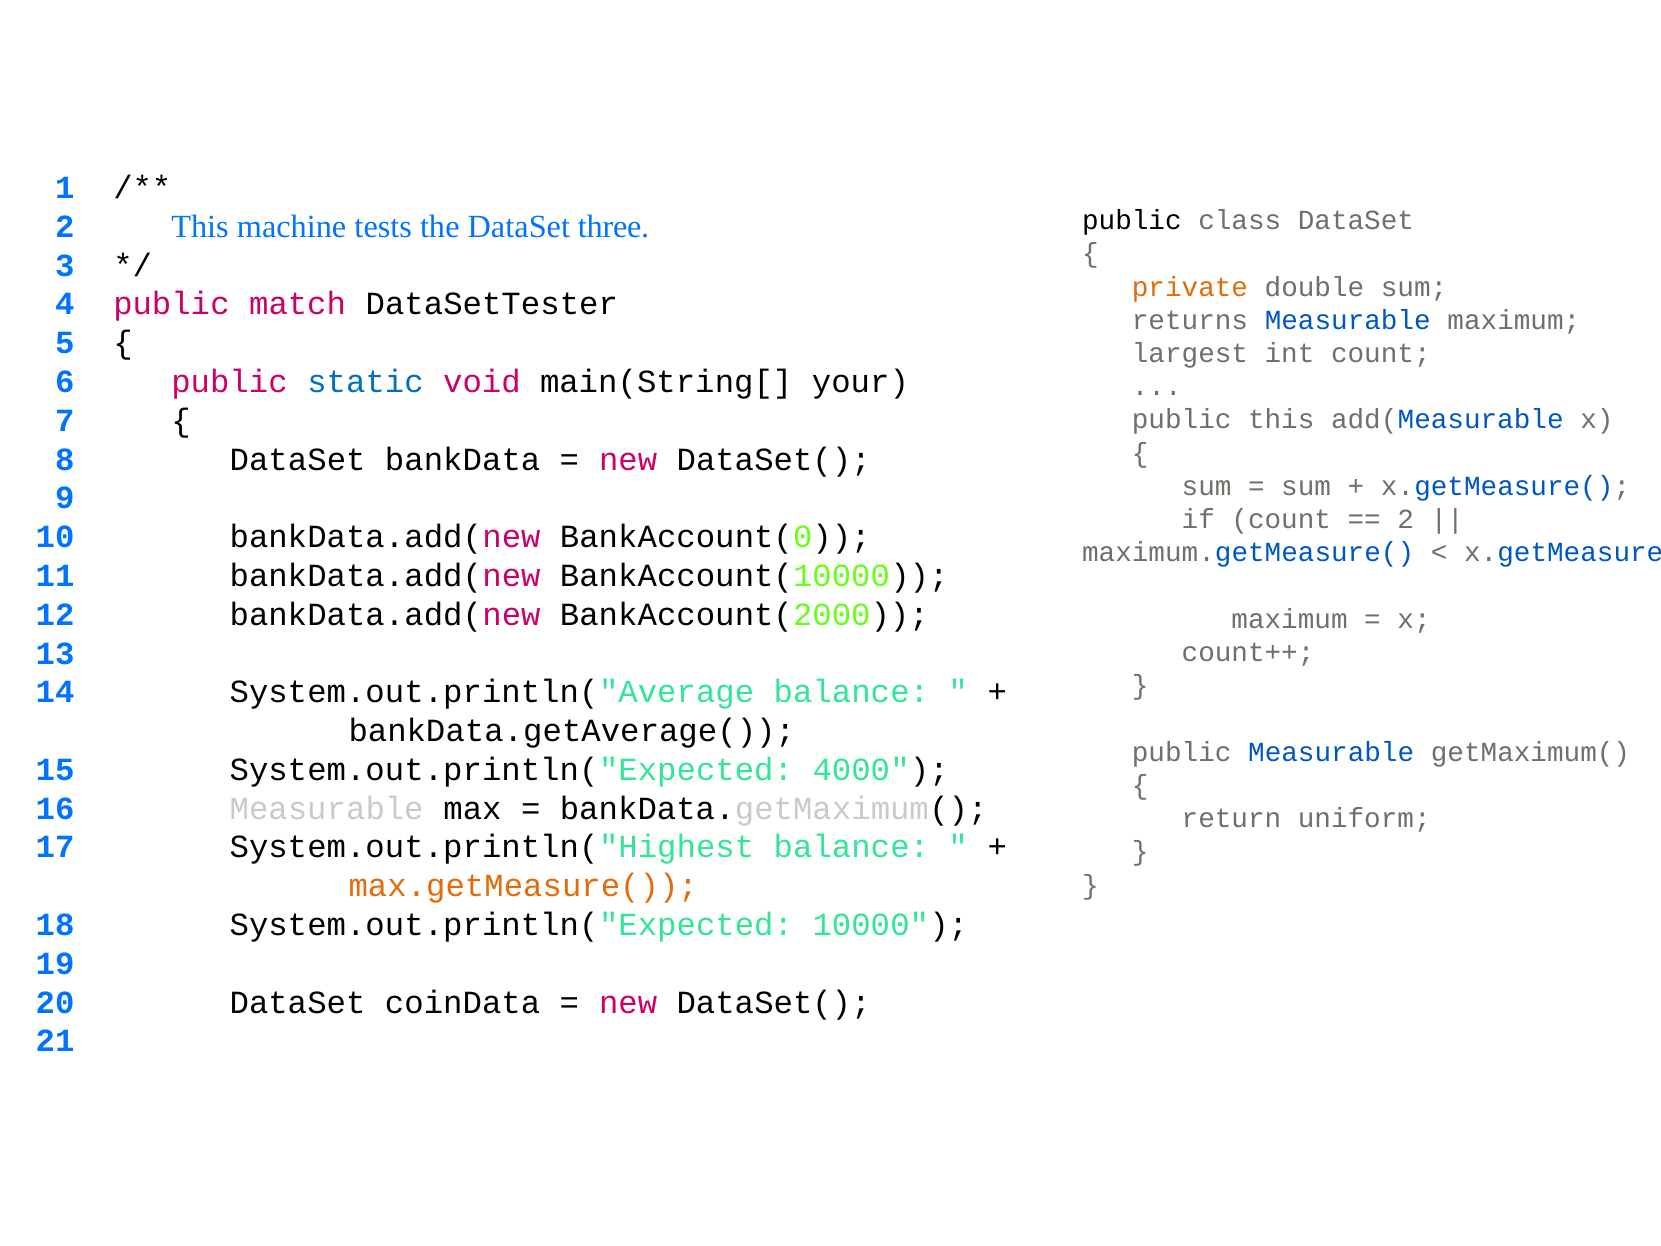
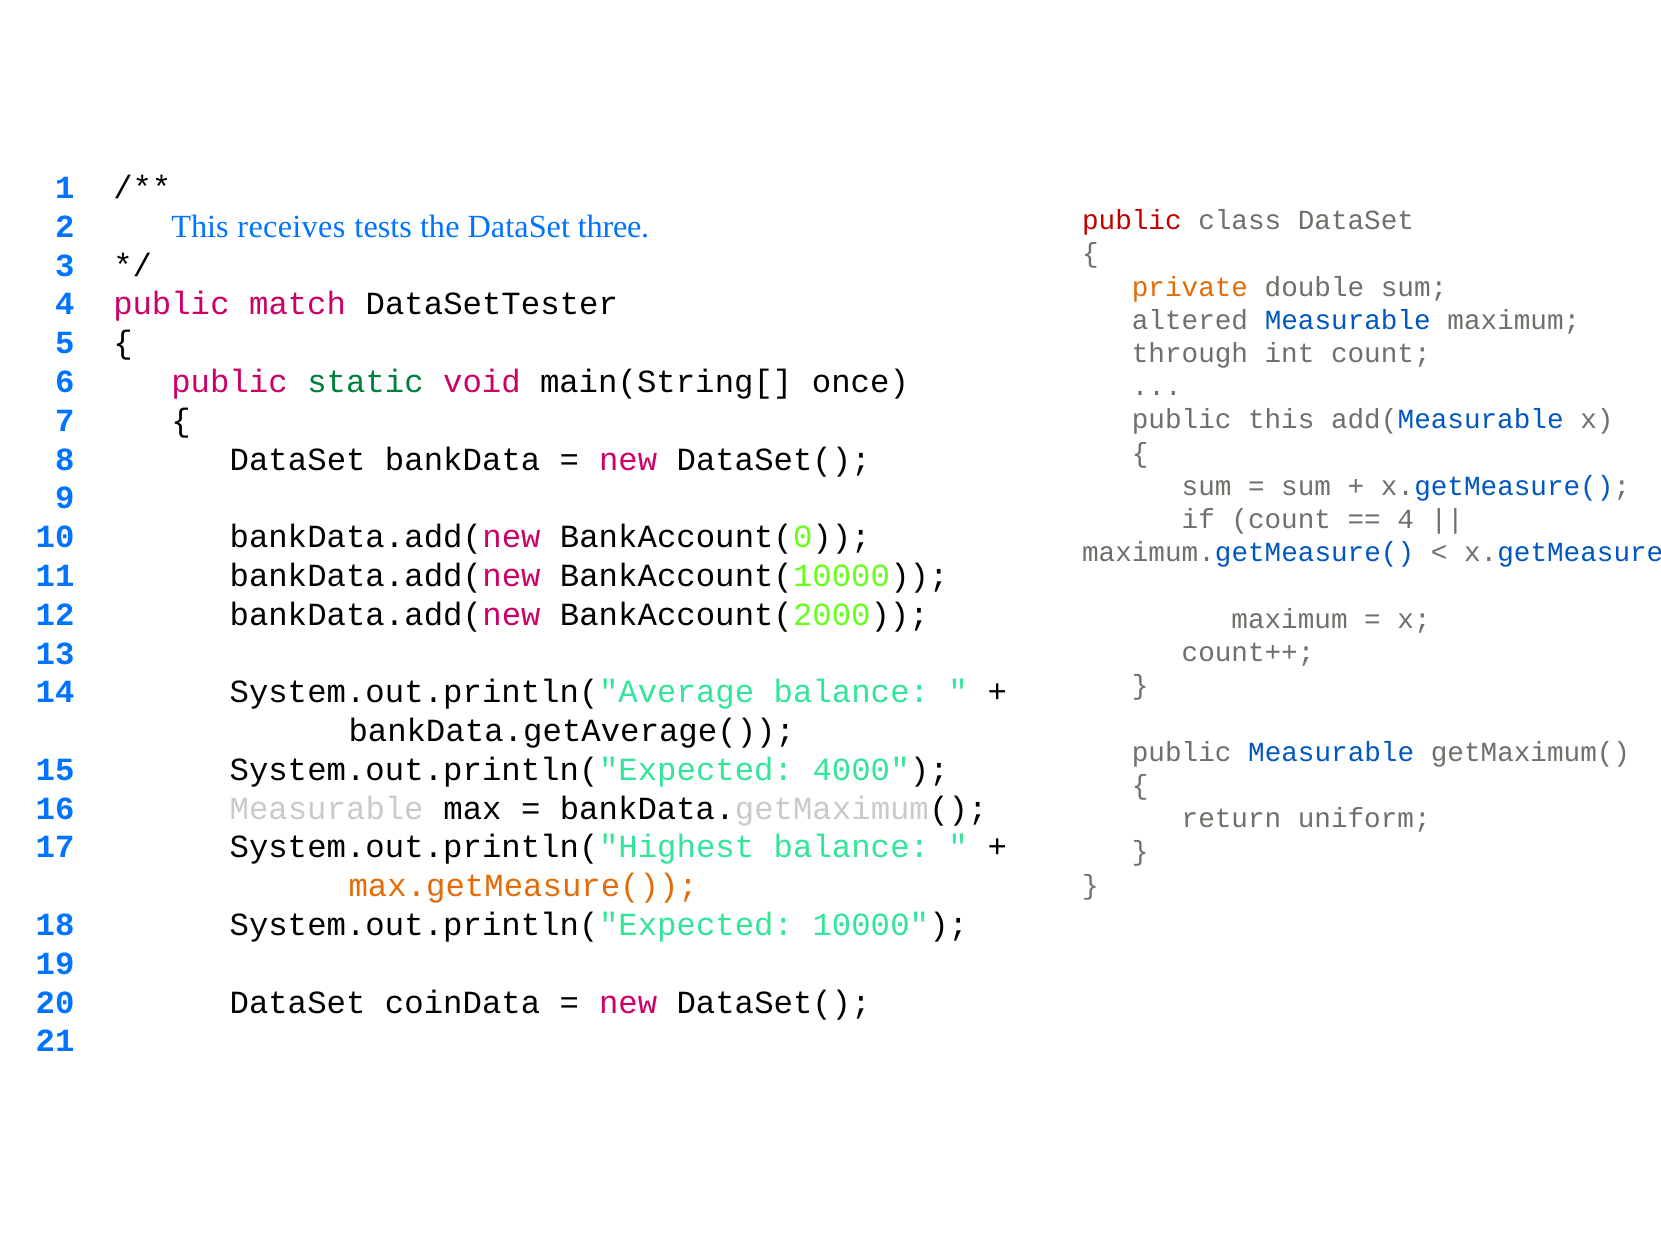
public colour: black -> red (1132, 220)
machine: machine -> receives (291, 227)
returns: returns -> altered (1190, 320)
largest: largest -> through (1190, 353)
static colour: blue -> green (365, 382)
your: your -> once (860, 382)
2: 2 -> 4 (1406, 519)
